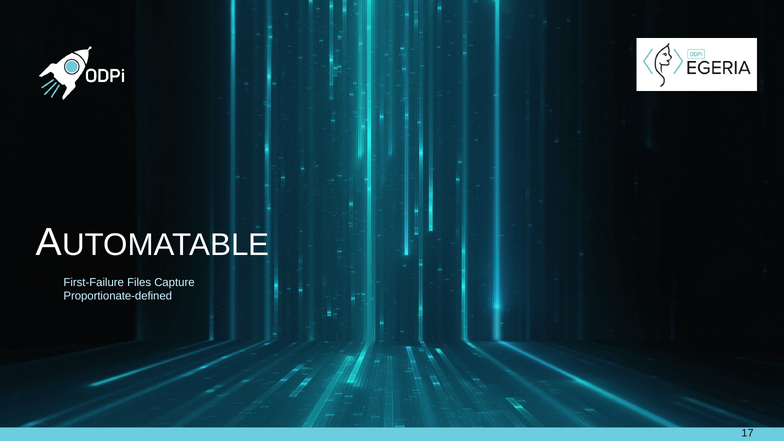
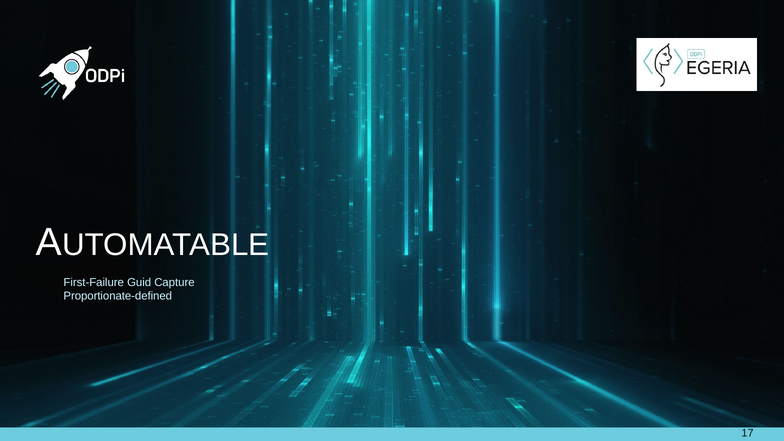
Files: Files -> Guid (139, 282)
